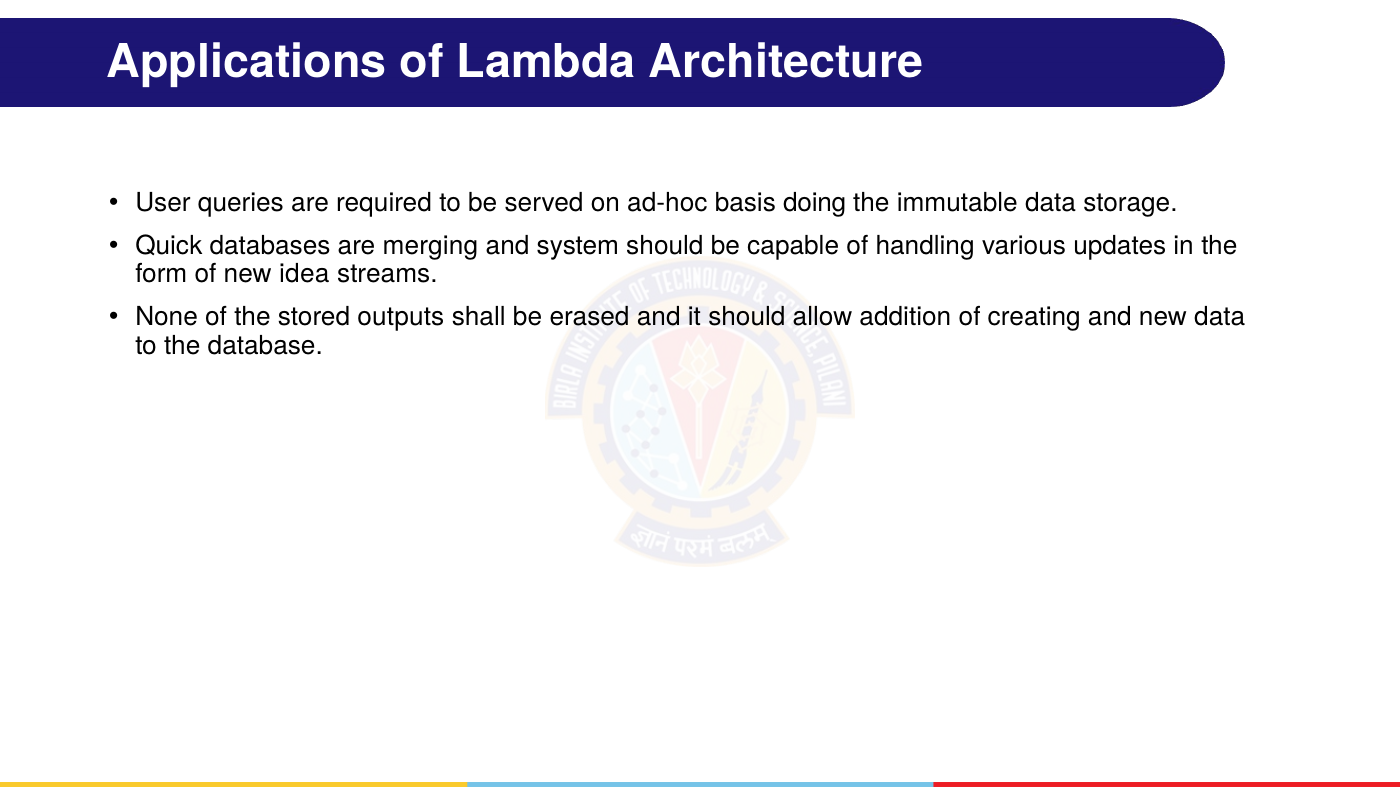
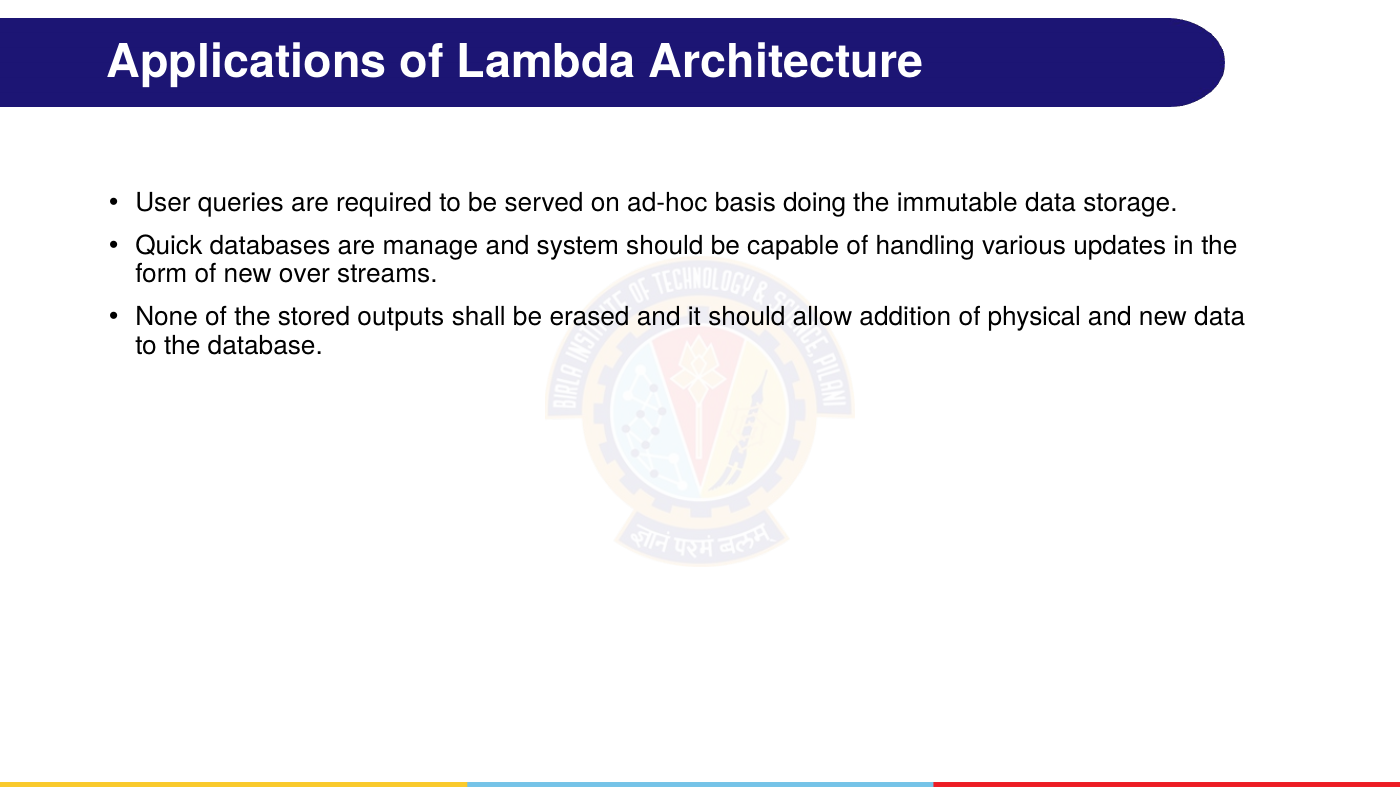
merging: merging -> manage (430, 246)
idea: idea -> over (304, 274)
creating: creating -> physical (1034, 317)
